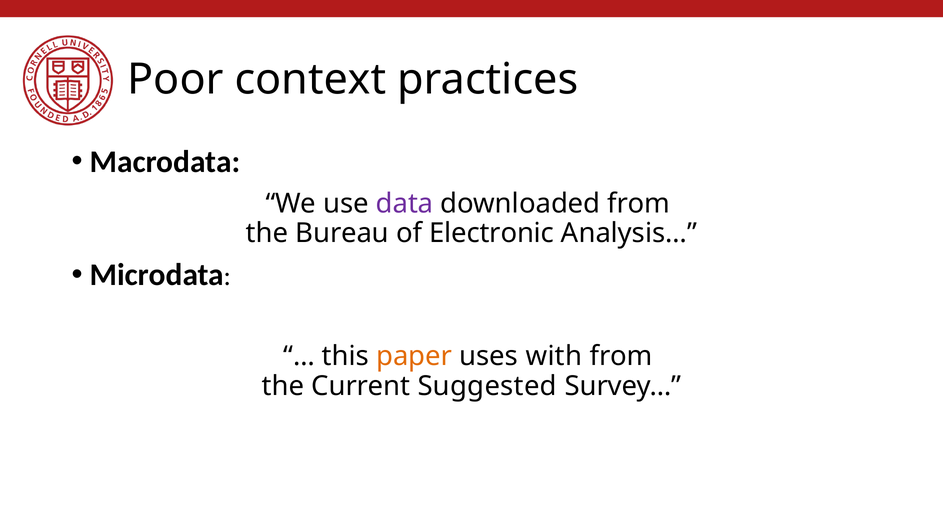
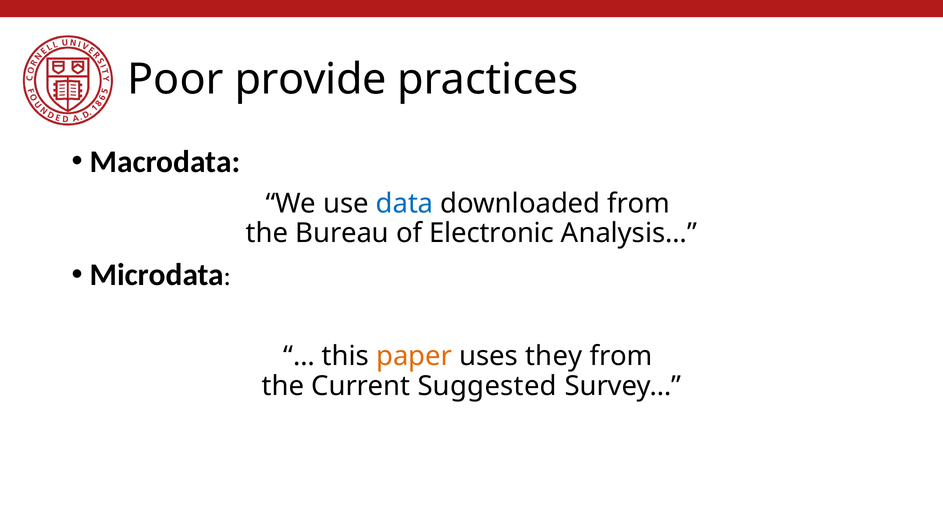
context: context -> provide (311, 79)
data colour: purple -> blue (405, 203)
with: with -> they (554, 356)
